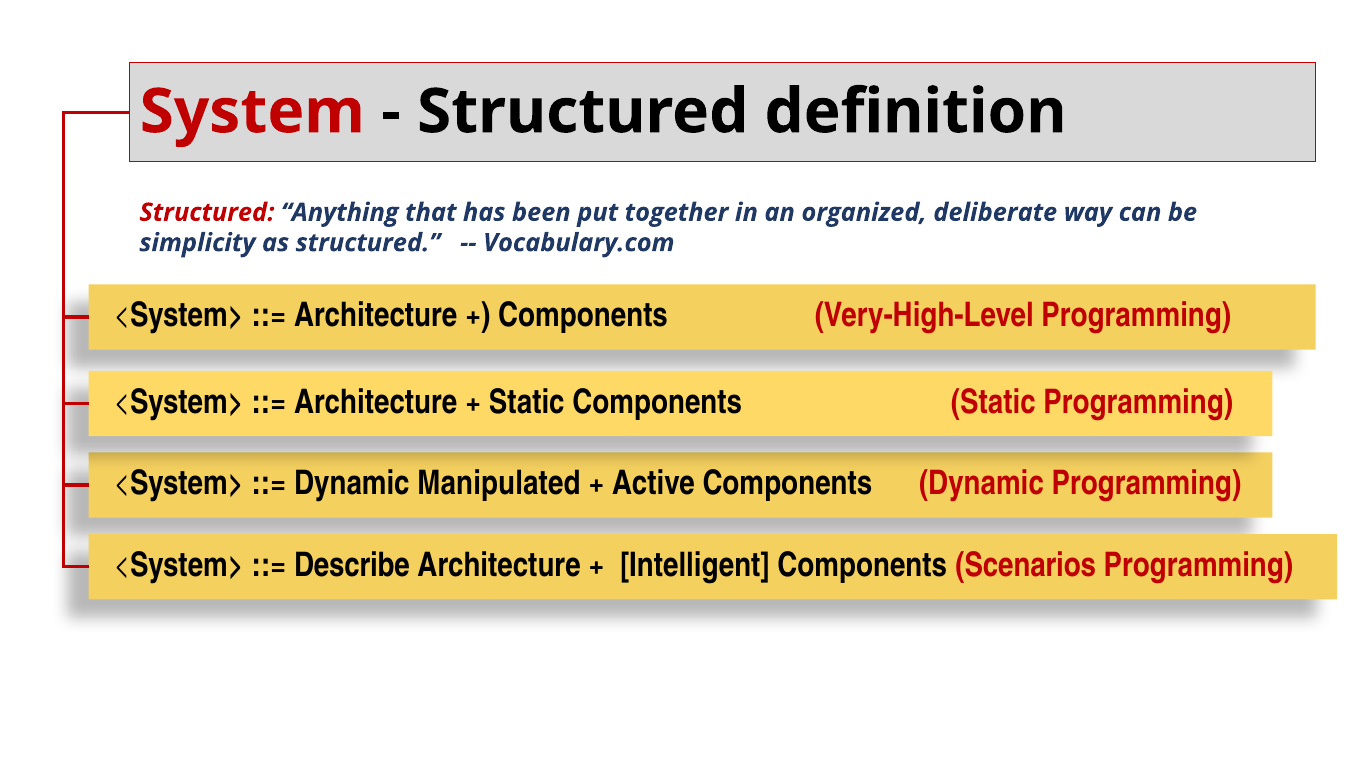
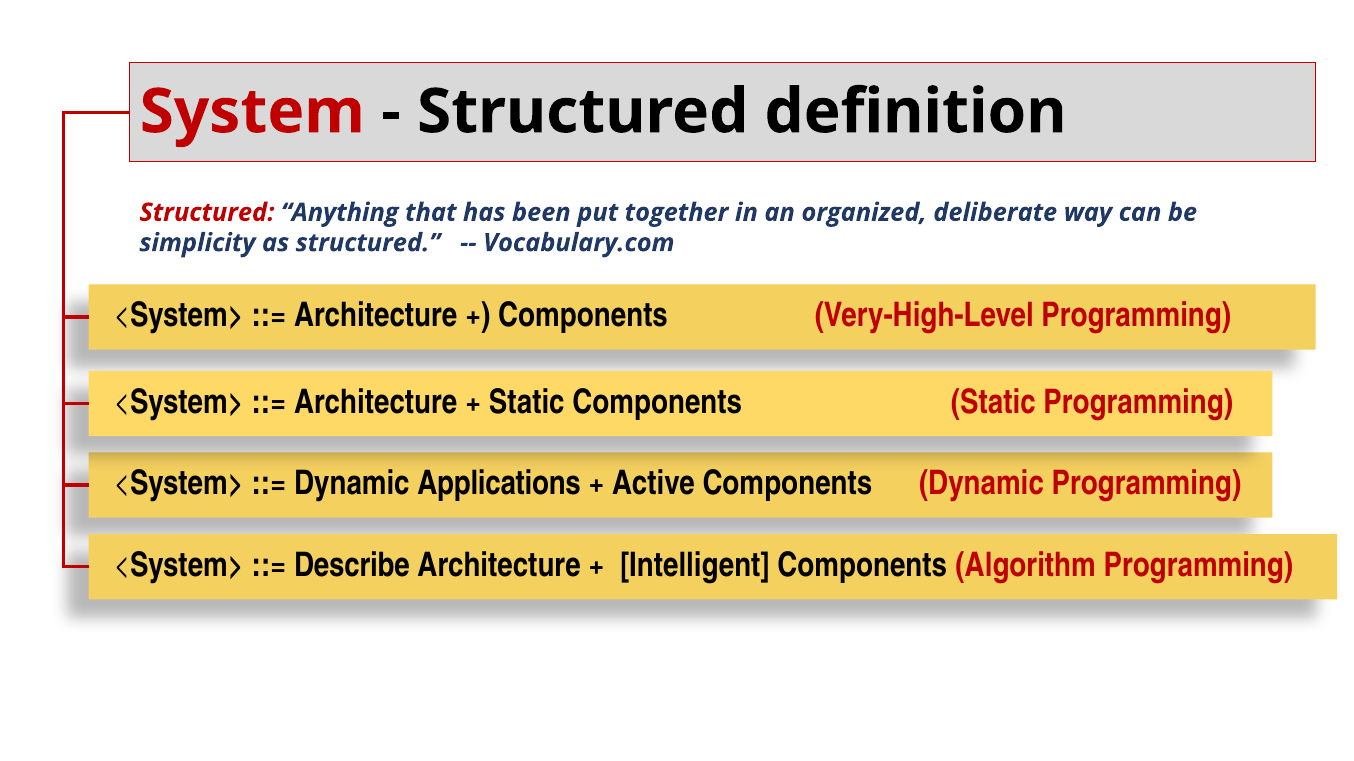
Manipulated: Manipulated -> Applications (499, 484)
Scenarios: Scenarios -> Algorithm (1026, 566)
